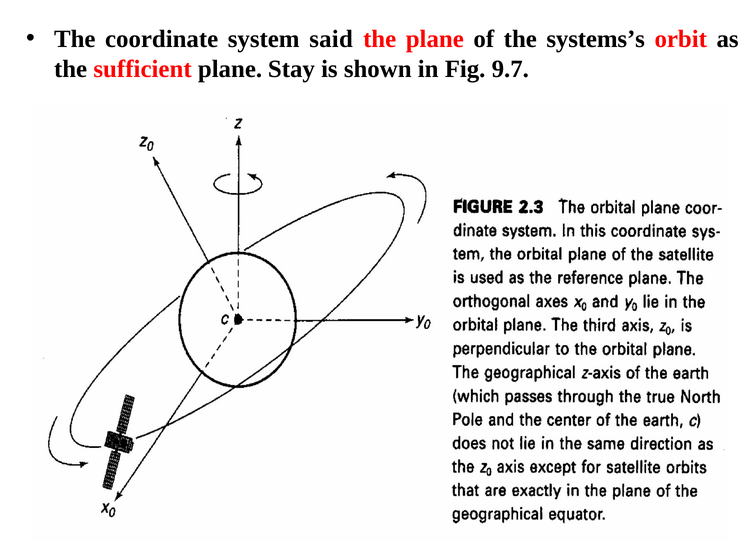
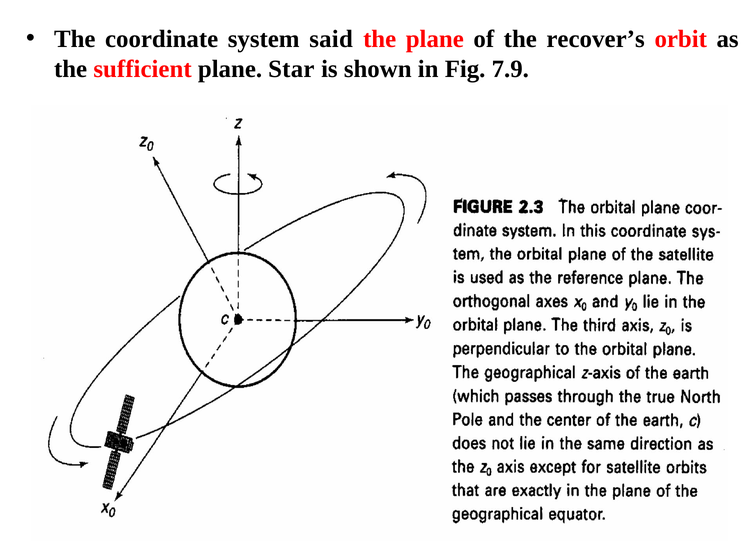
systems’s: systems’s -> recover’s (596, 39)
Stay: Stay -> Star (291, 69)
9.7: 9.7 -> 7.9 (510, 69)
